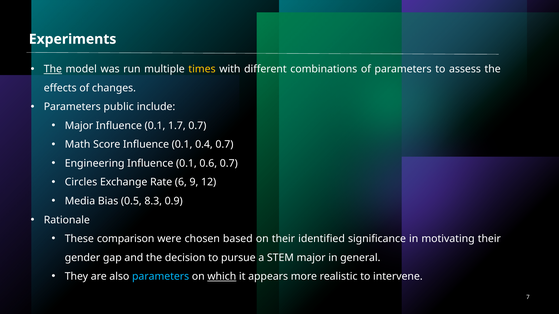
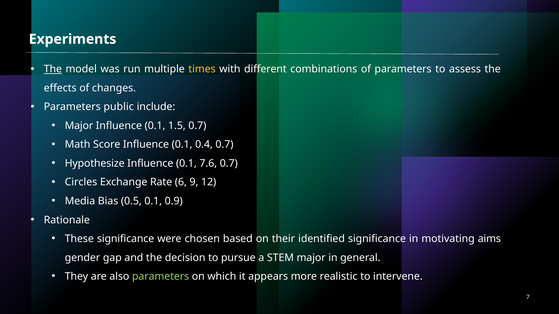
1.7: 1.7 -> 1.5 (177, 126)
Engineering: Engineering -> Hypothesize (95, 164)
0.6: 0.6 -> 7.6 (208, 164)
0.5 8.3: 8.3 -> 0.1 (153, 201)
These comparison: comparison -> significance (126, 239)
motivating their: their -> aims (489, 239)
parameters colour: light blue -> light green (161, 277)
which underline: present -> none (222, 277)
